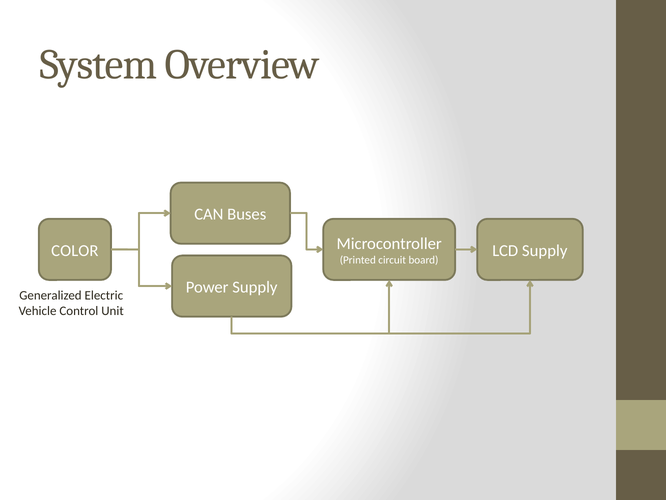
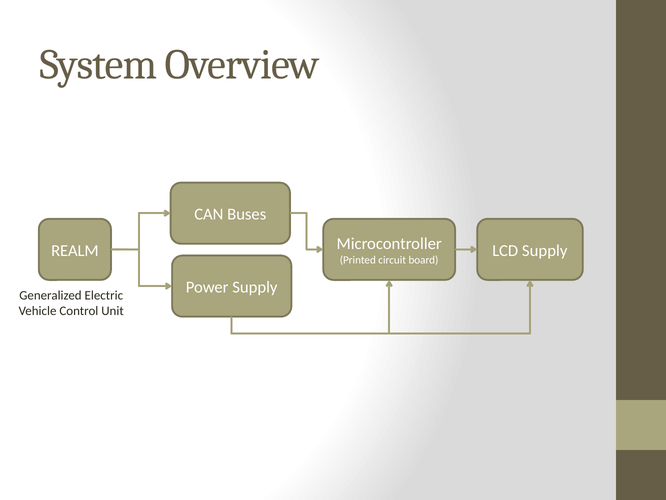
COLOR: COLOR -> REALM (75, 250)
